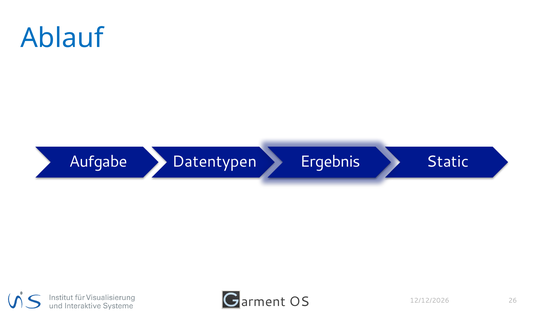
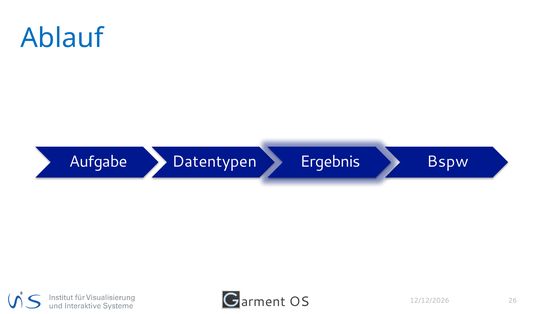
Static: Static -> Bspw (448, 161)
